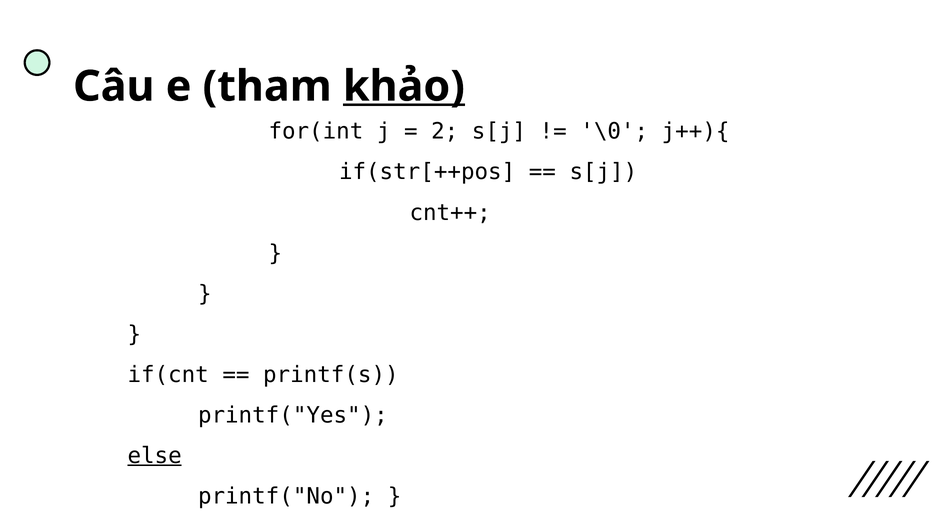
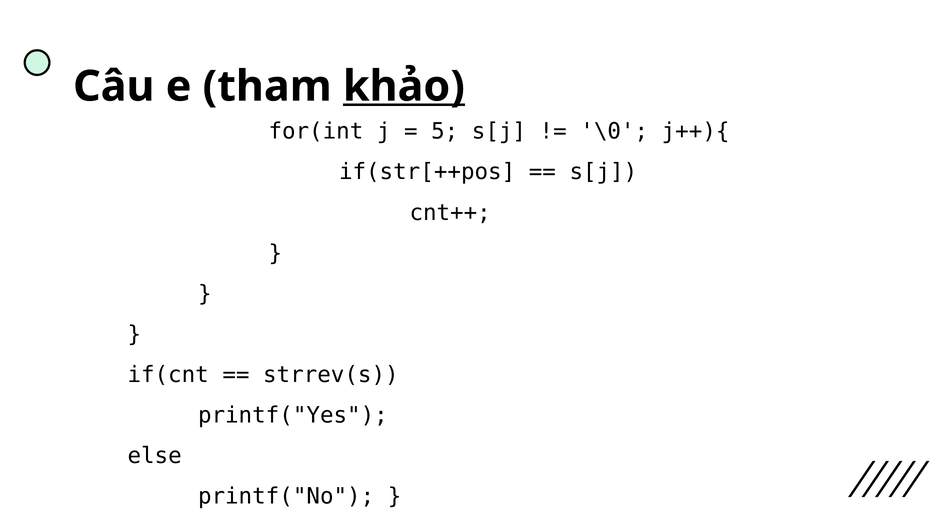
2: 2 -> 5 (445, 132)
printf(s: printf(s -> strrev(s (331, 375)
else underline: present -> none (155, 456)
